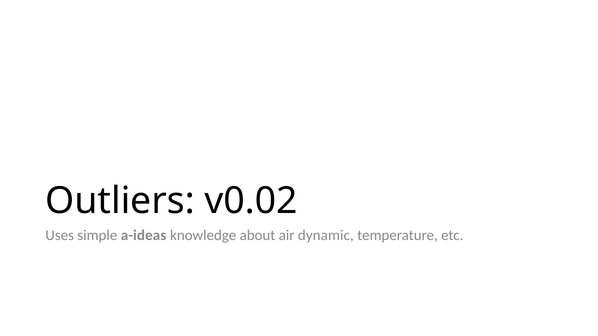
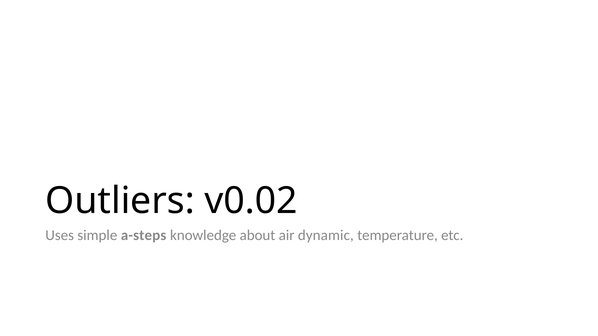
a-ideas: a-ideas -> a-steps (144, 235)
